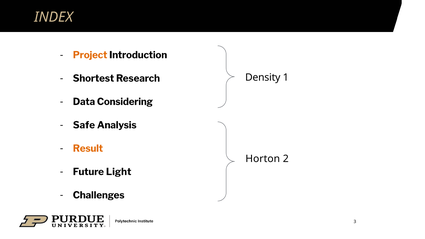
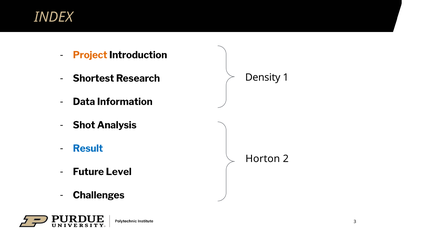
Considering: Considering -> Information (125, 102)
Safe: Safe -> Shot (84, 125)
Result colour: orange -> blue (88, 149)
Light: Light -> Level (119, 172)
